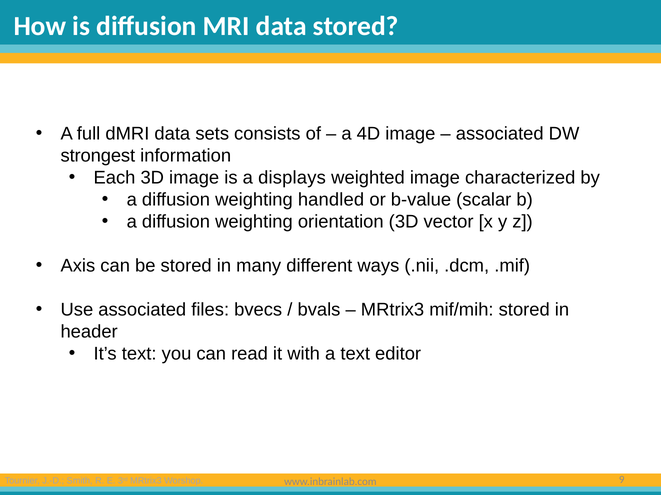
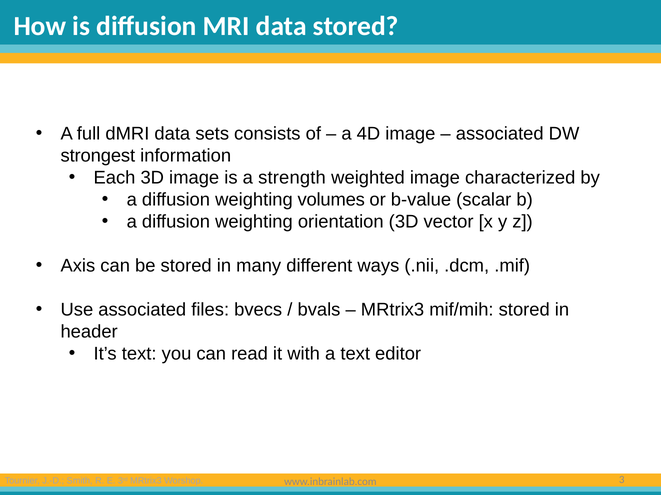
displays: displays -> strength (292, 178)
handled: handled -> volumes (331, 200)
9: 9 -> 3 (622, 480)
